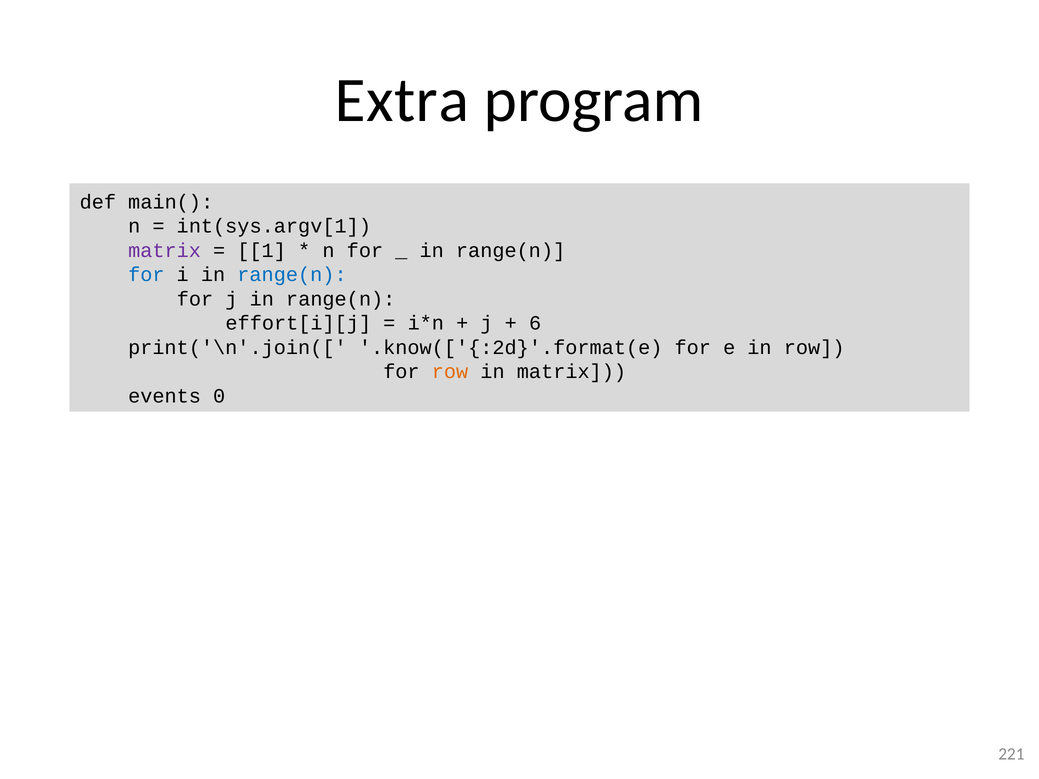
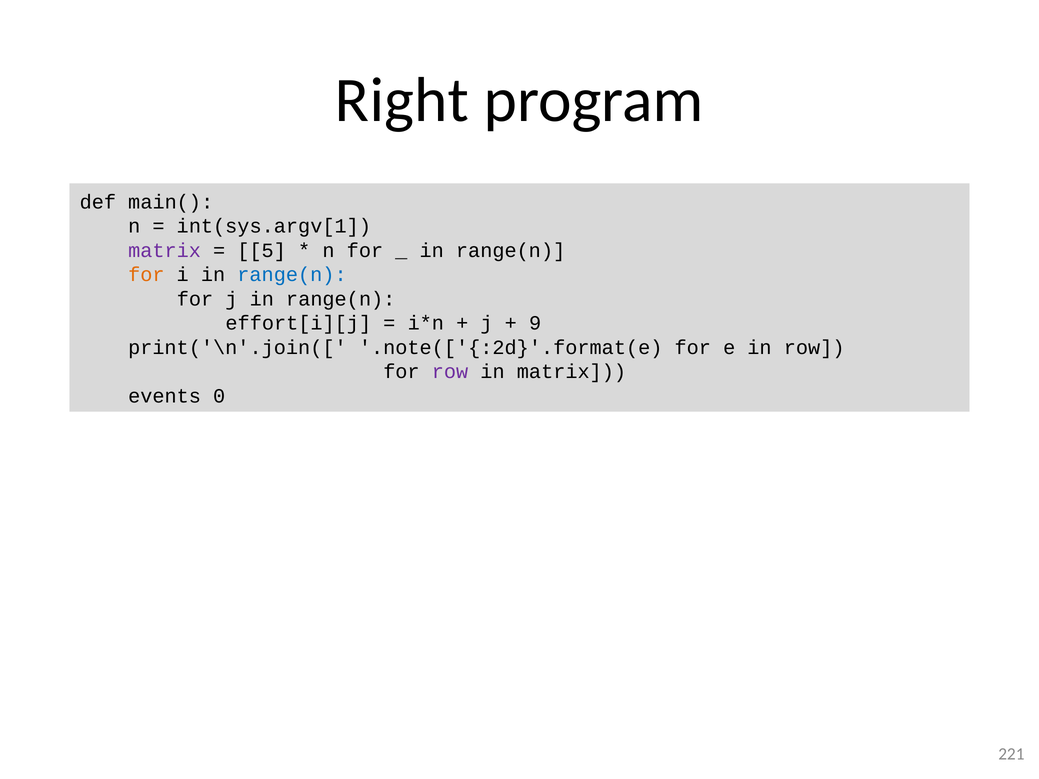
Extra: Extra -> Right (402, 101)
1: 1 -> 5 (262, 251)
for colour: blue -> orange (146, 275)
6: 6 -> 9 (535, 323)
.know(['{:2d}'.format(e: .know(['{:2d}'.format(e -> .note(['{:2d}'.format(e (511, 348)
row colour: orange -> purple (450, 372)
